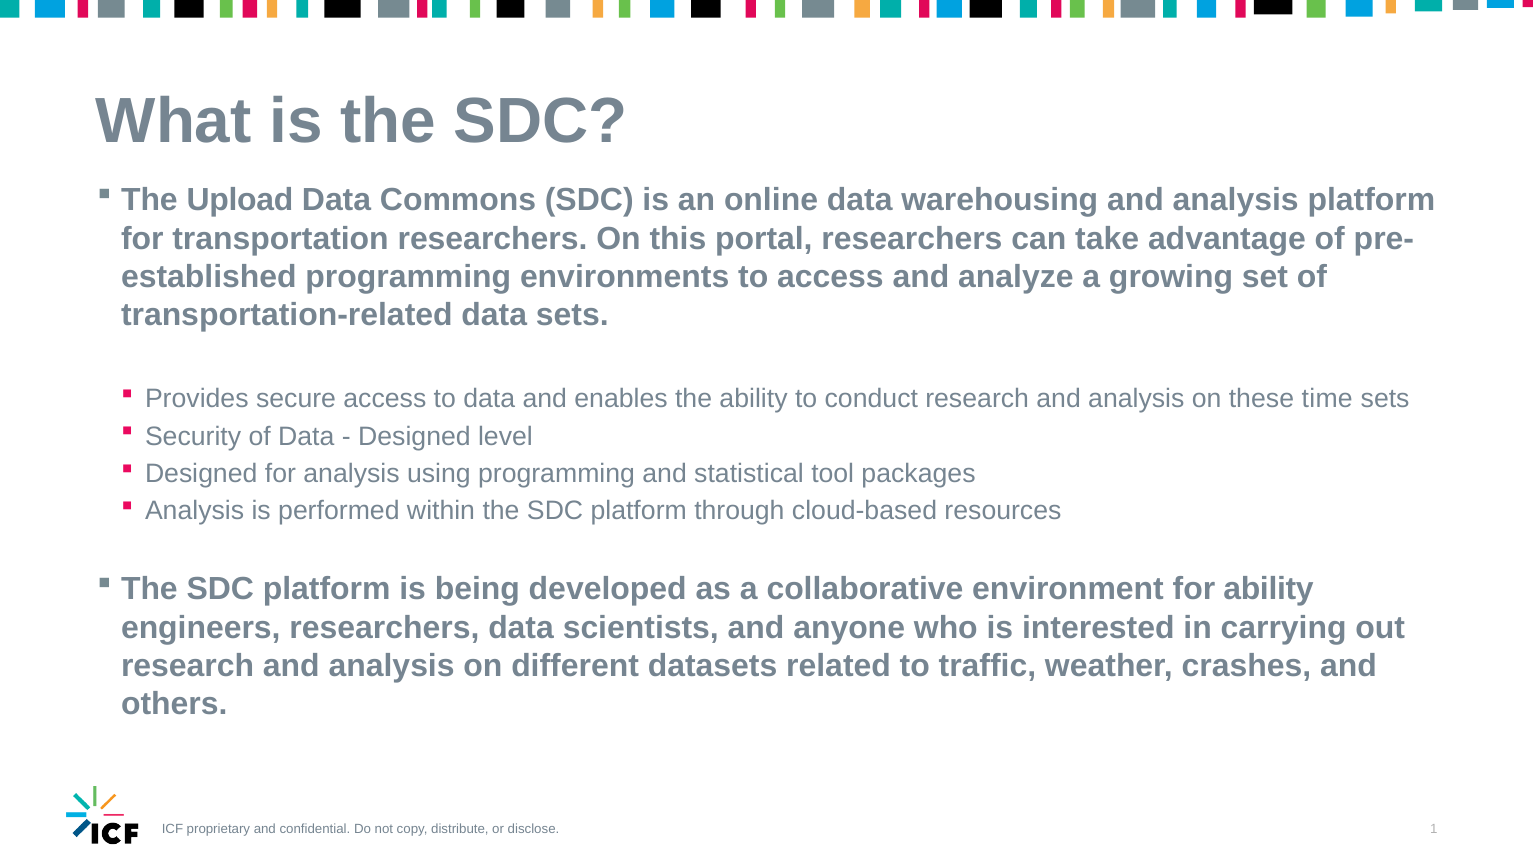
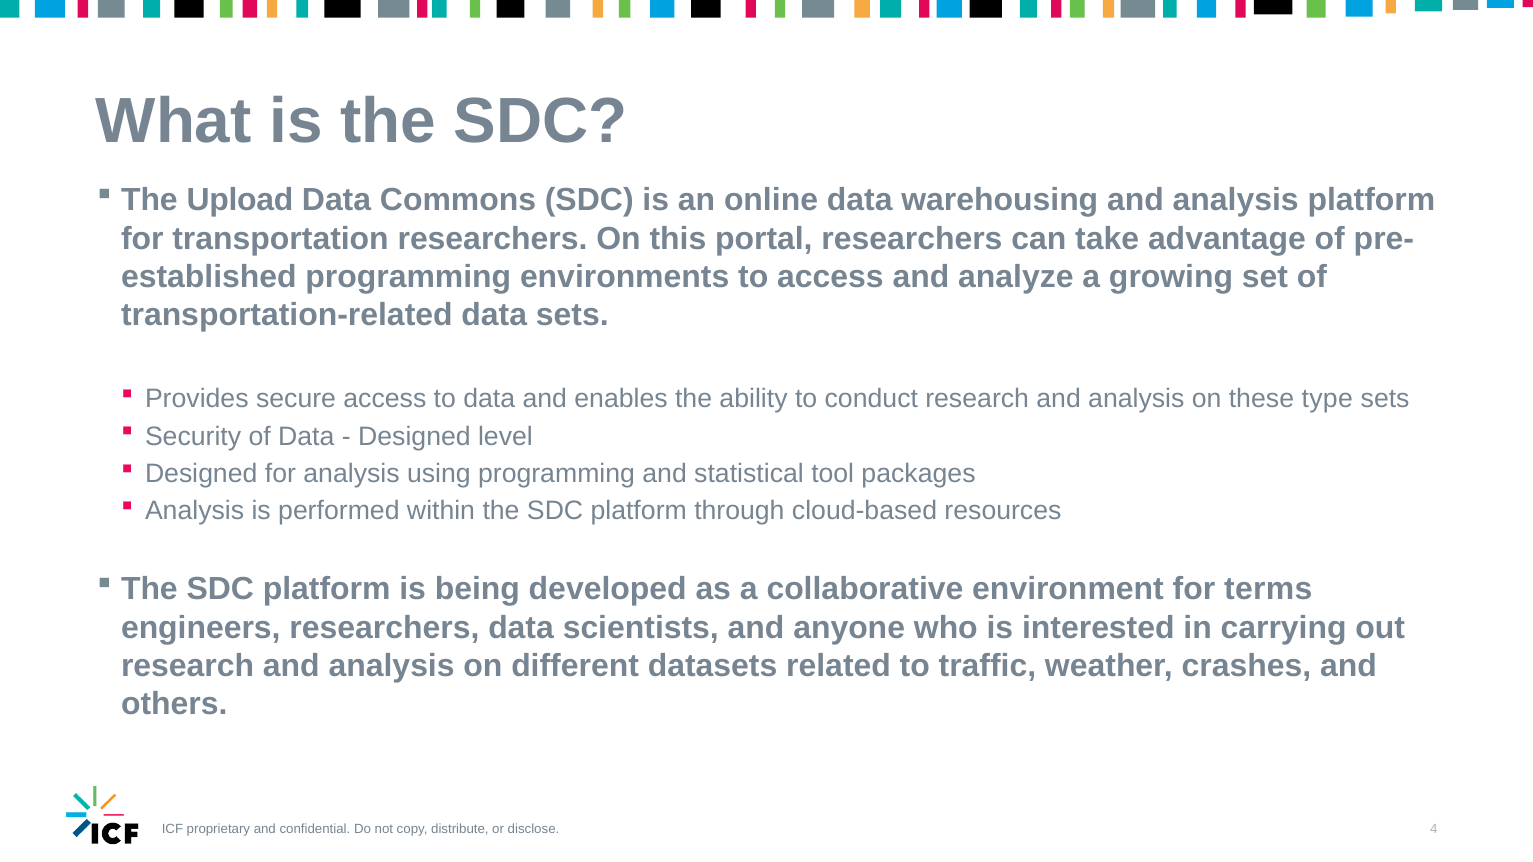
time: time -> type (1327, 399)
for ability: ability -> terms (1268, 589)
1: 1 -> 4 (1434, 829)
